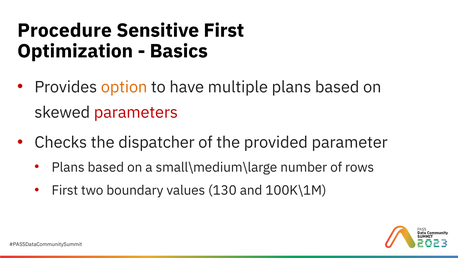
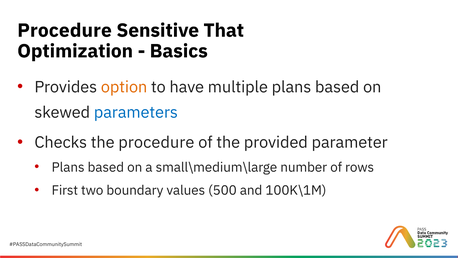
Sensitive First: First -> That (224, 30)
parameters colour: red -> blue (136, 112)
the dispatcher: dispatcher -> procedure (156, 142)
130: 130 -> 500 (222, 190)
